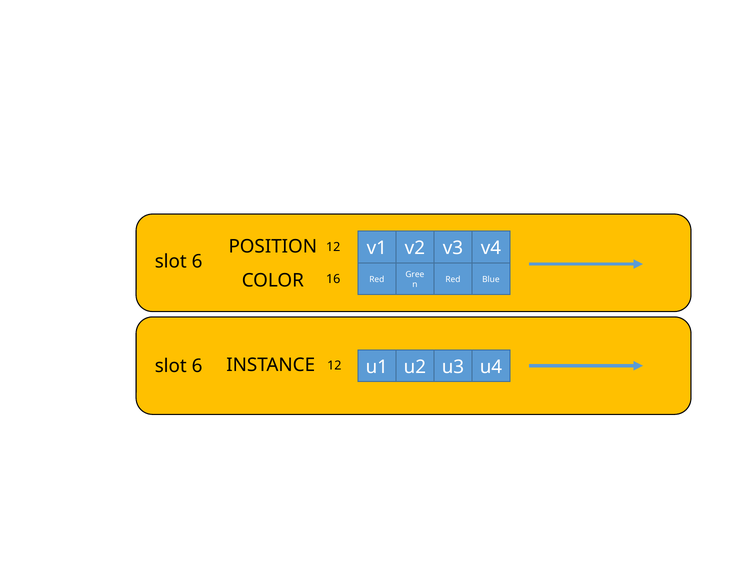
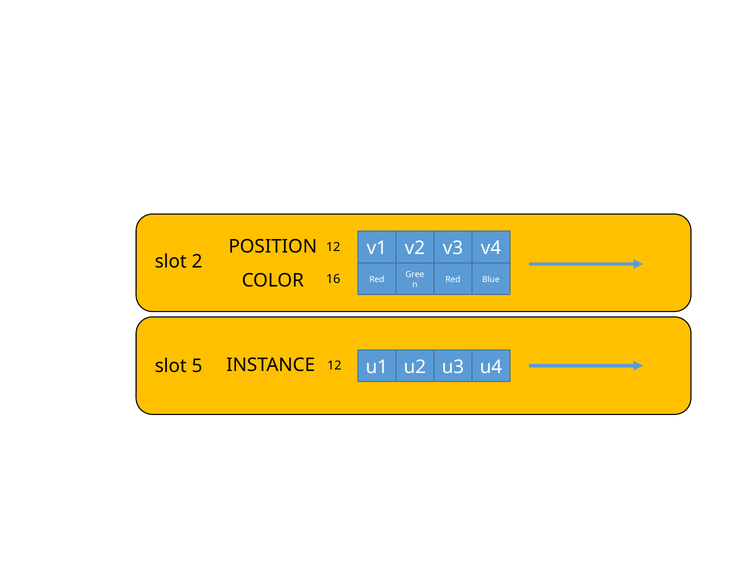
6: 6 -> 2 (197, 262)
6: 6 -> 5 (197, 366)
